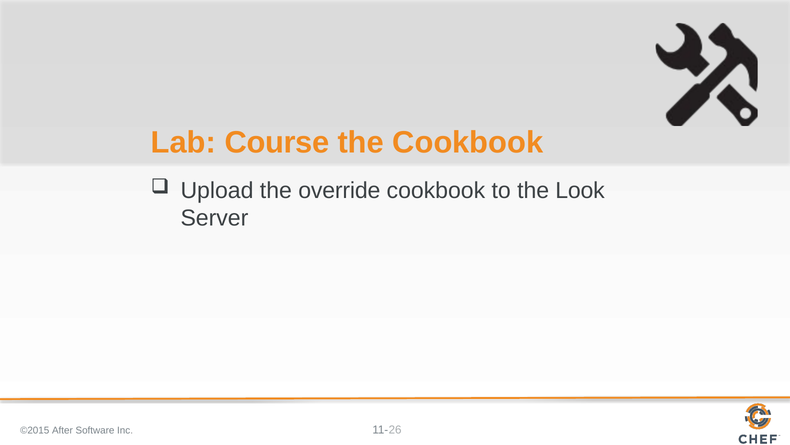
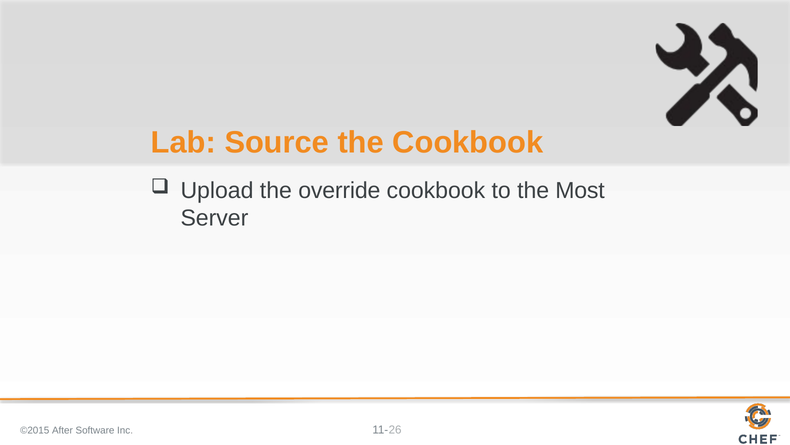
Course: Course -> Source (277, 142)
Look: Look -> Most (580, 190)
